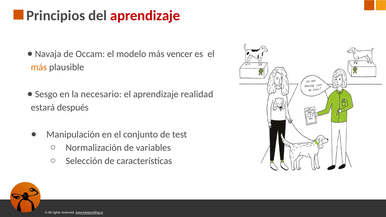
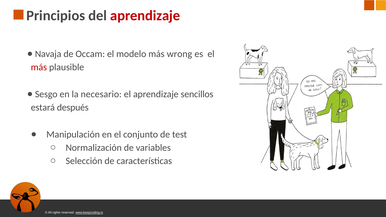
vencer: vencer -> wrong (179, 54)
más colour: orange -> red (39, 67)
realidad: realidad -> sencillos (197, 94)
